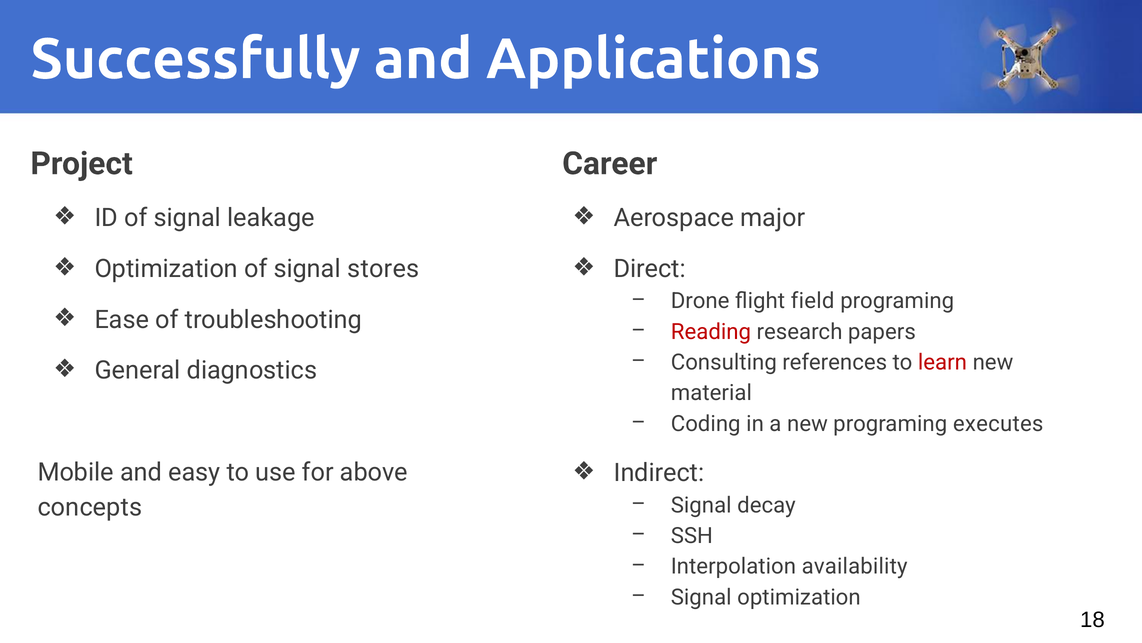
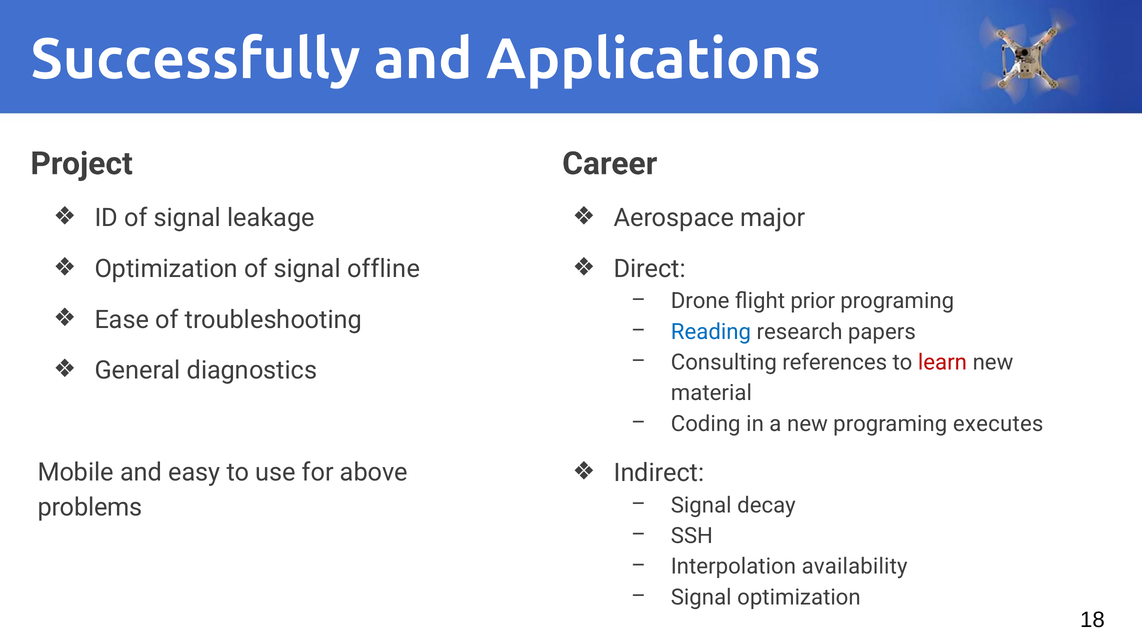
stores: stores -> offline (384, 269)
field: field -> prior (813, 301)
Reading colour: red -> blue (711, 331)
concepts: concepts -> problems (90, 507)
